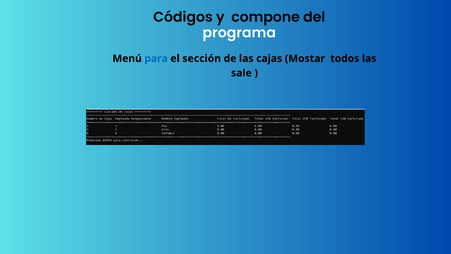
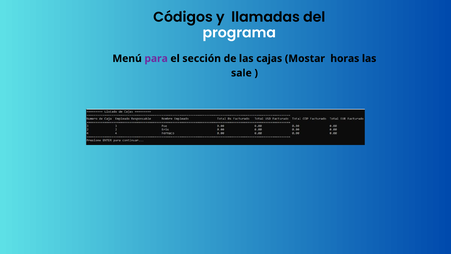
compone: compone -> llamadas (266, 17)
para colour: blue -> purple (156, 58)
todos: todos -> horas (345, 58)
